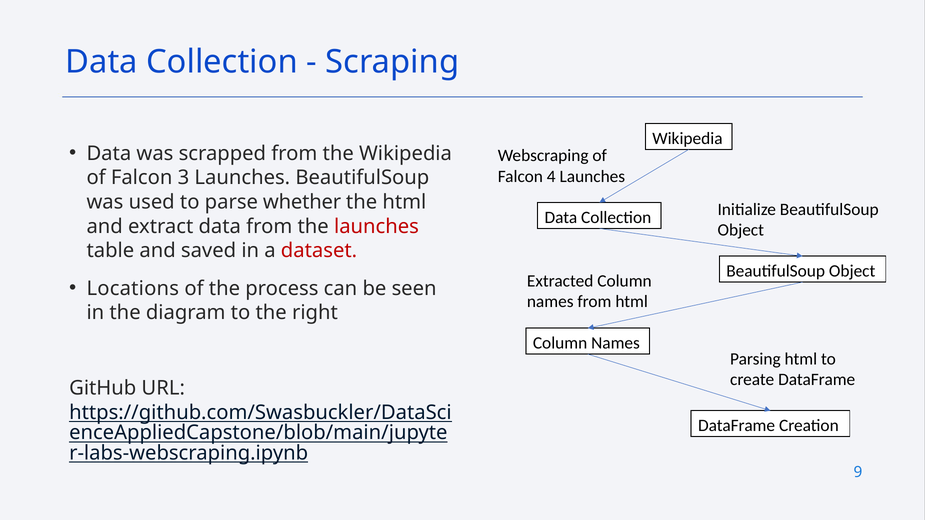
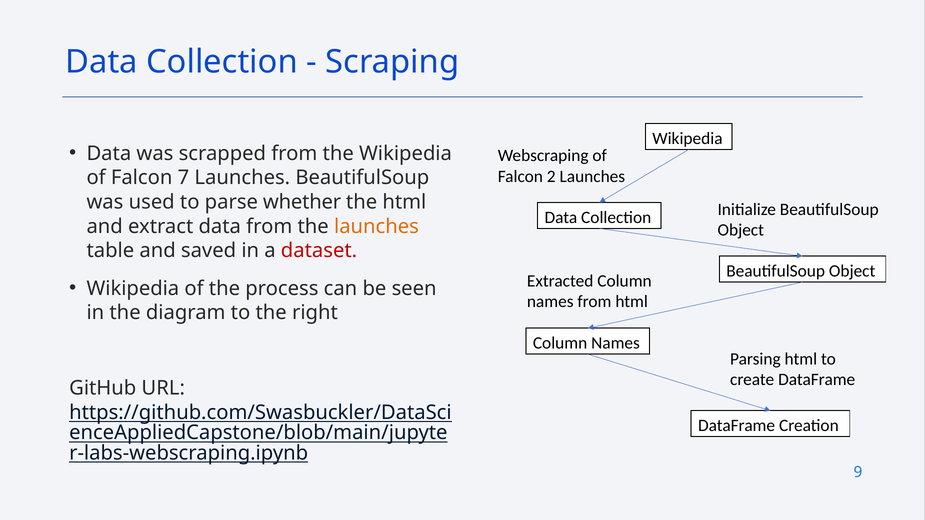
4: 4 -> 2 (551, 176)
3: 3 -> 7 (183, 178)
launches colour: red -> orange (376, 226)
Locations: Locations -> Wikipedia (133, 289)
